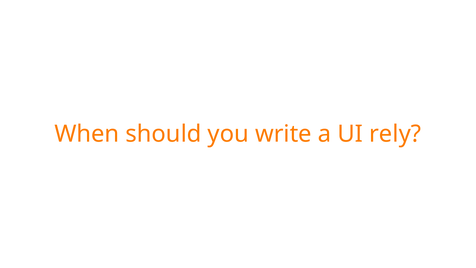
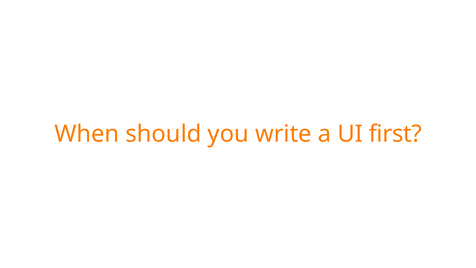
rely: rely -> first (395, 134)
